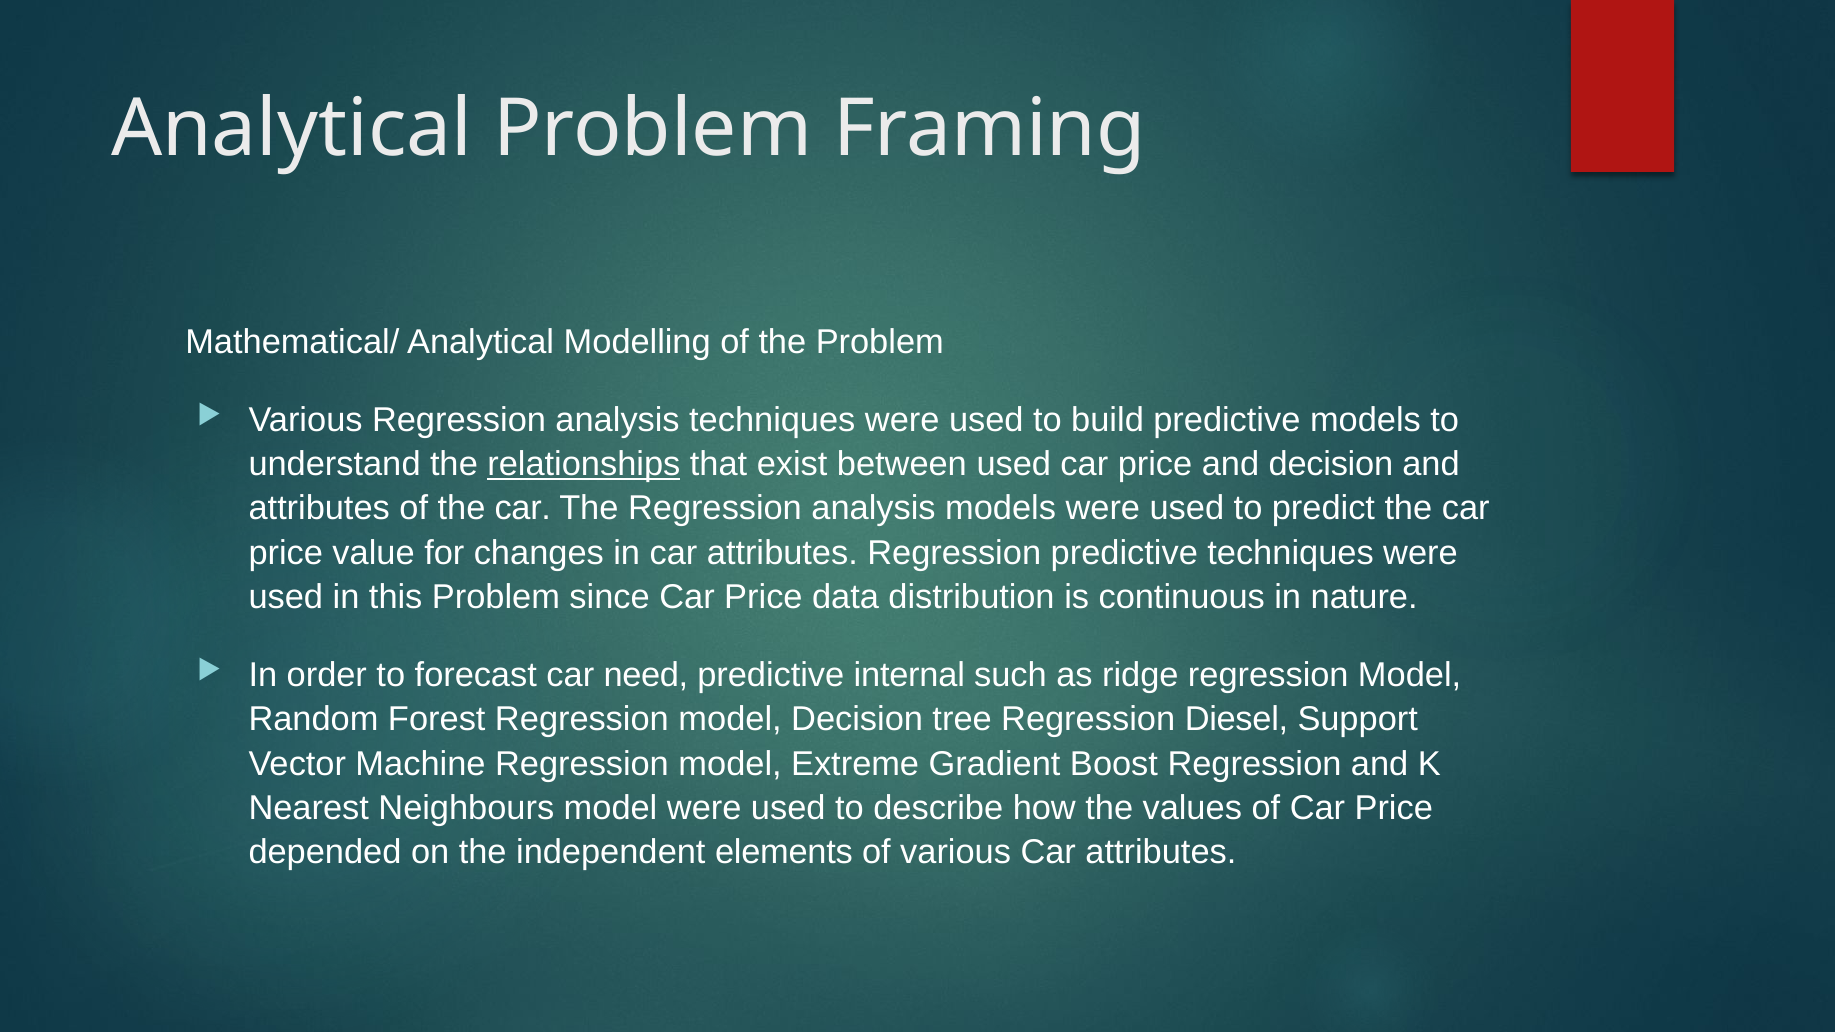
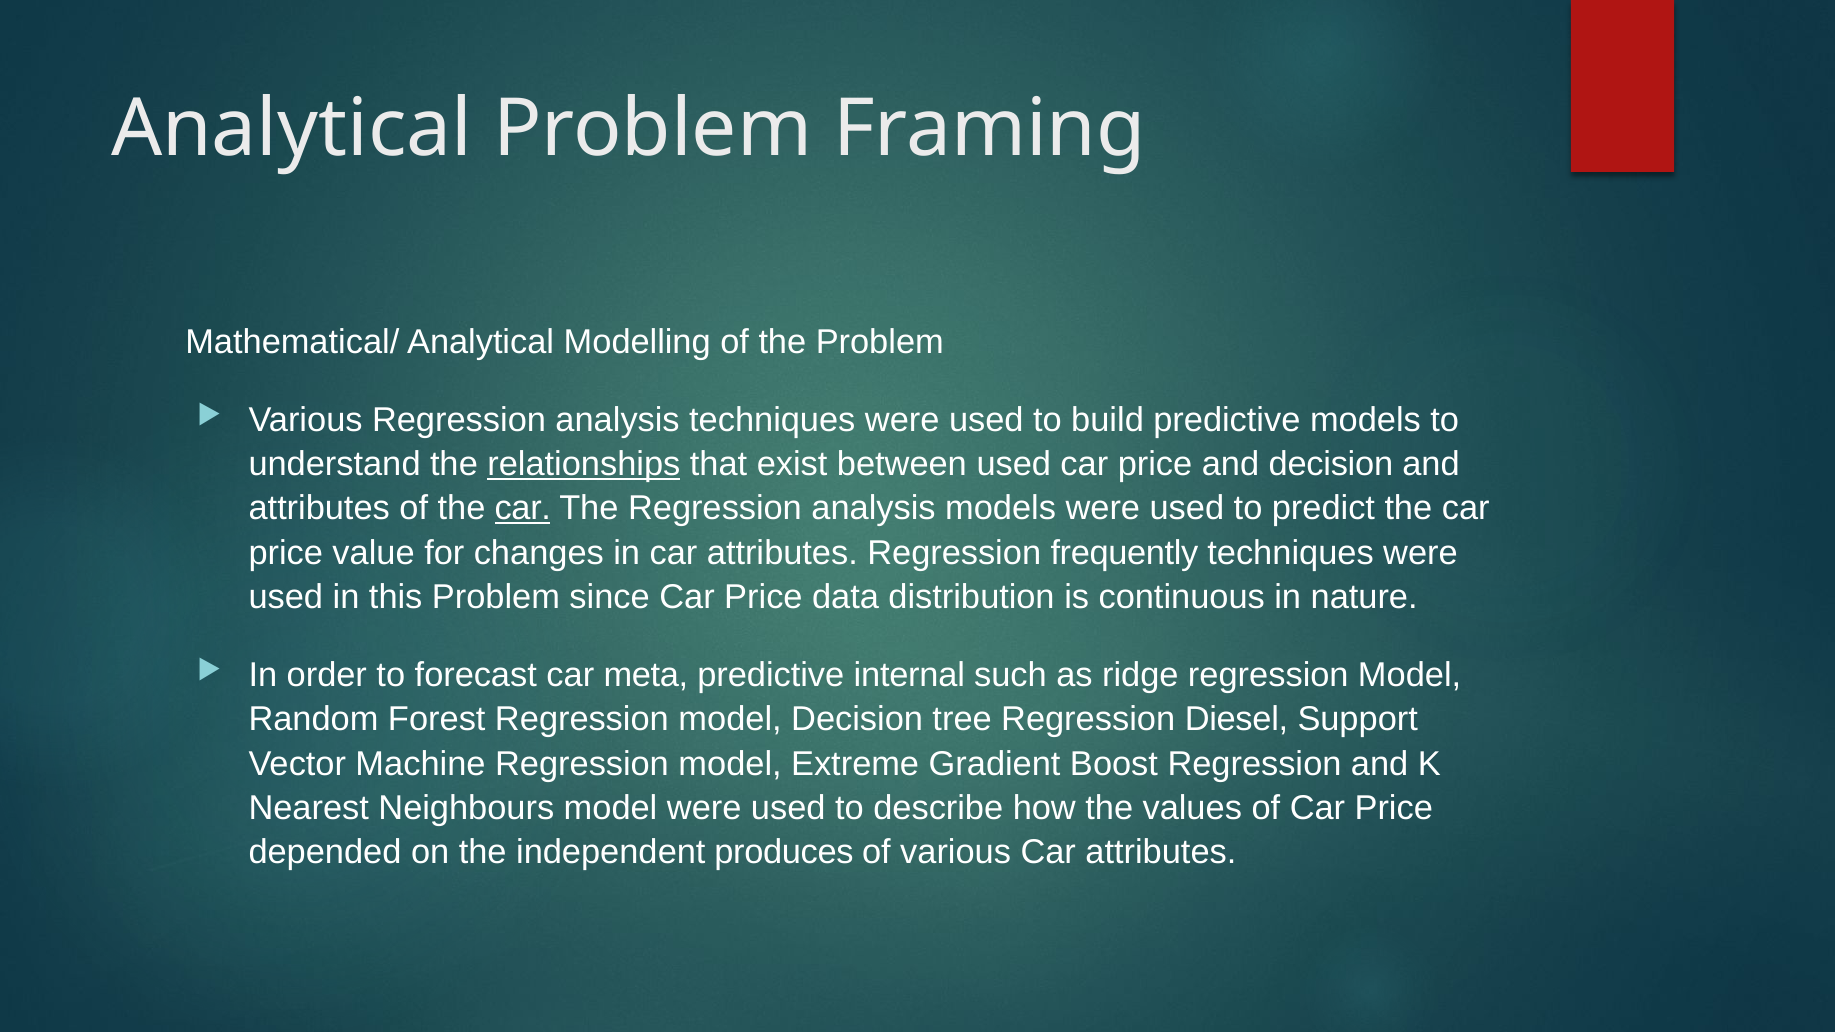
car underline: none -> present (523, 509)
Regression predictive: predictive -> frequently (1124, 553)
need: need -> meta (646, 676)
elements: elements -> produces (784, 852)
